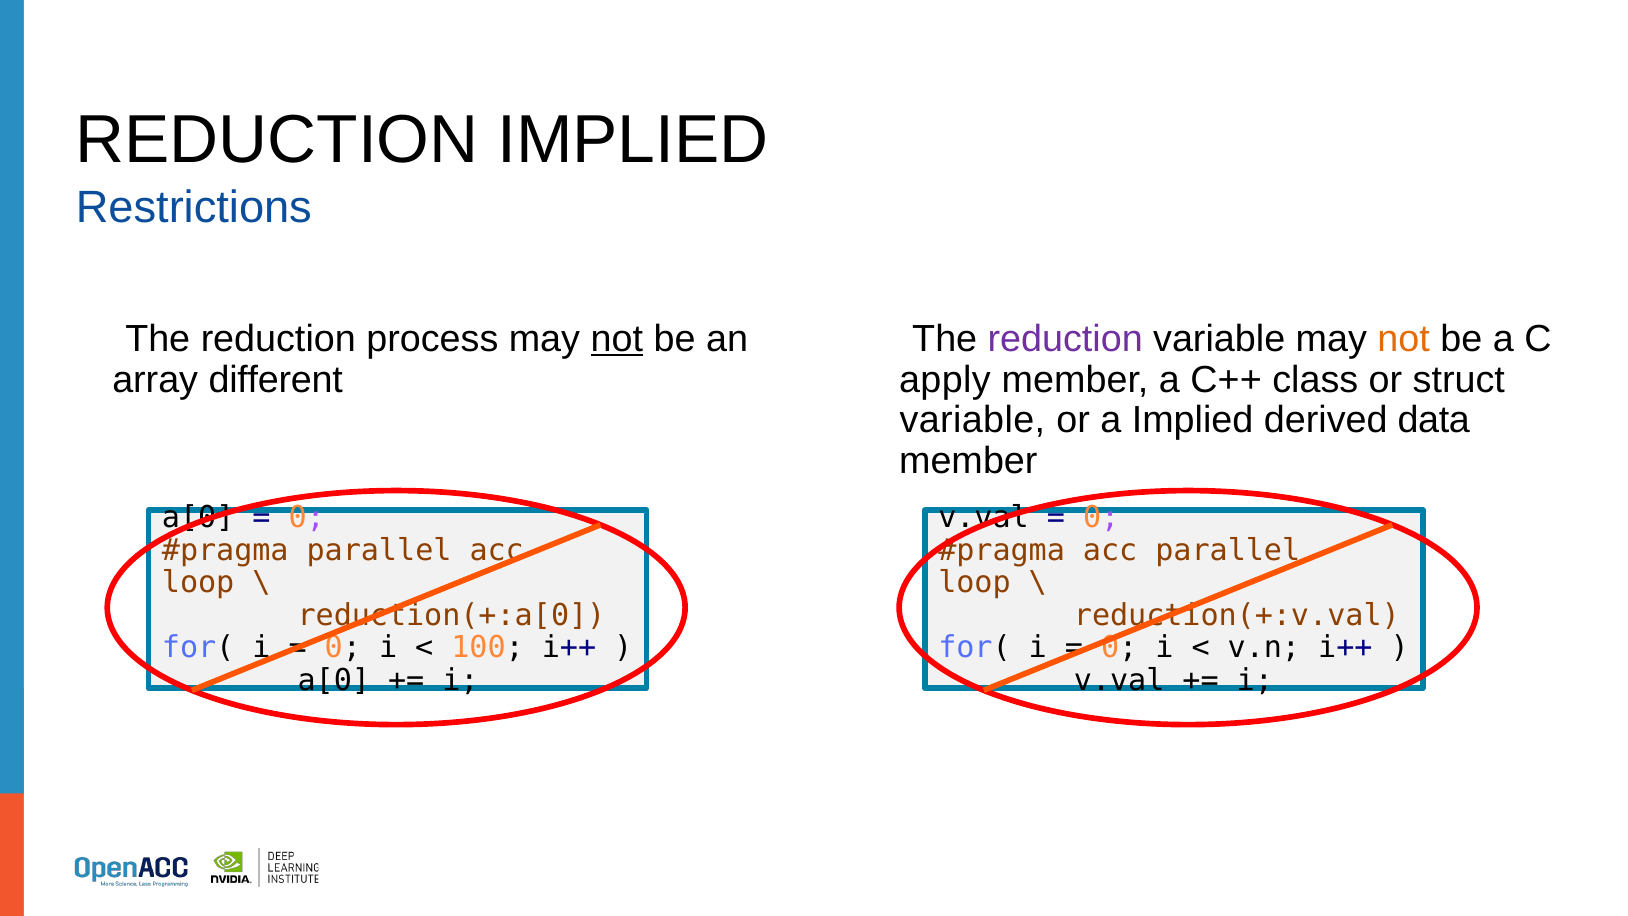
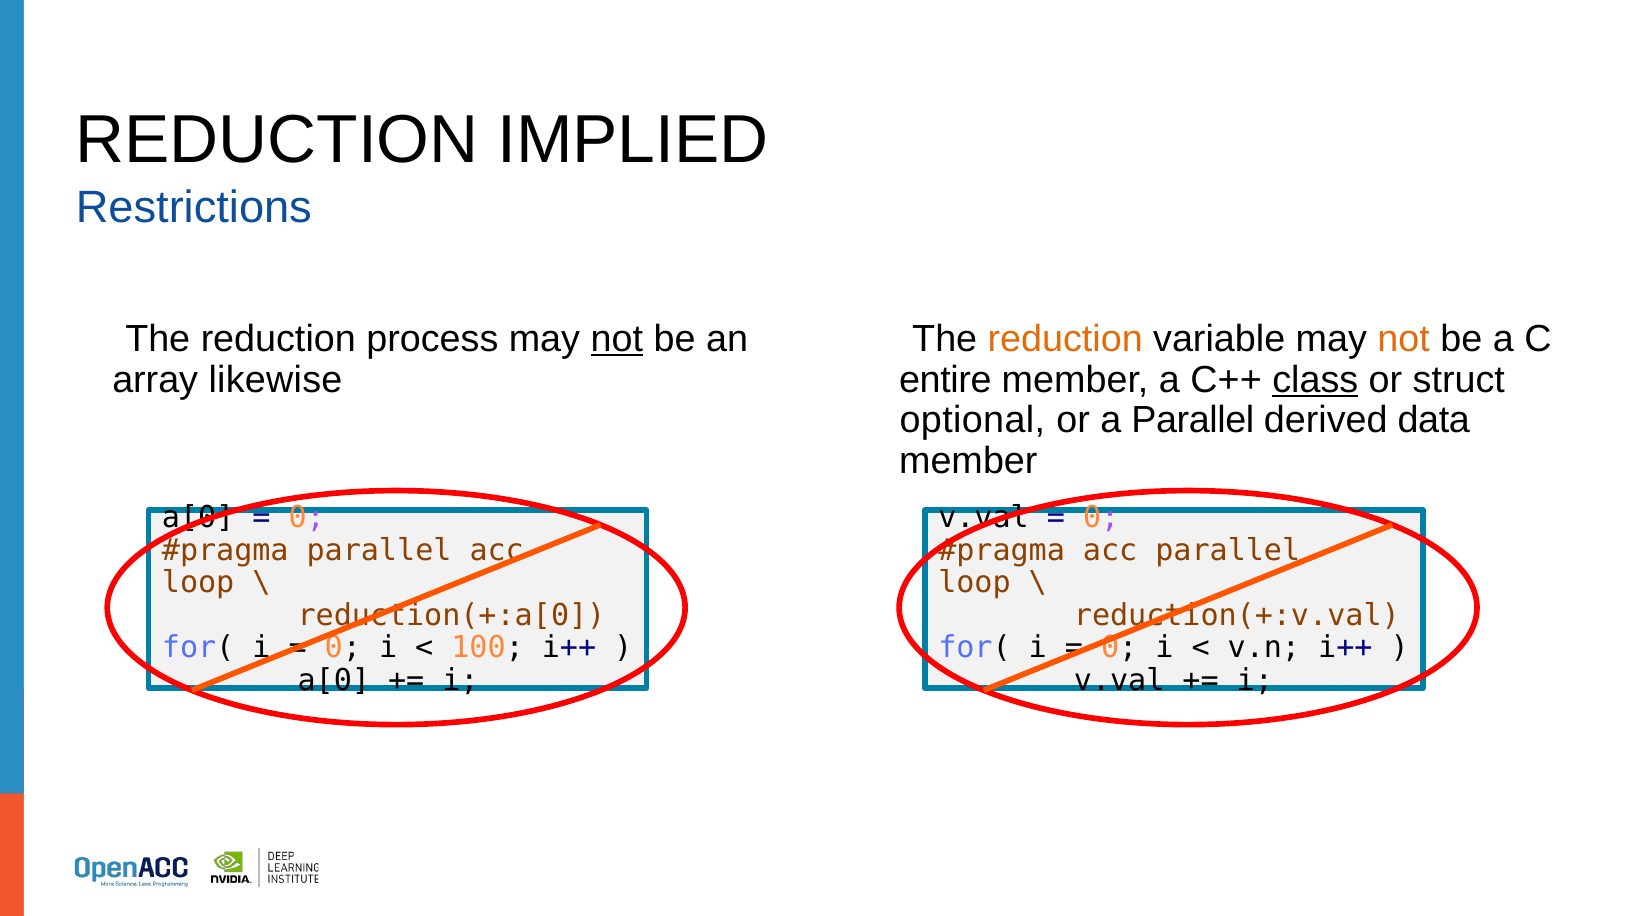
reduction colour: purple -> orange (1065, 339)
different: different -> likewise (275, 380)
apply: apply -> entire (945, 380)
class underline: none -> present (1315, 380)
variable: variable -> optional (972, 420)
a Implied: Implied -> Parallel (1193, 420)
